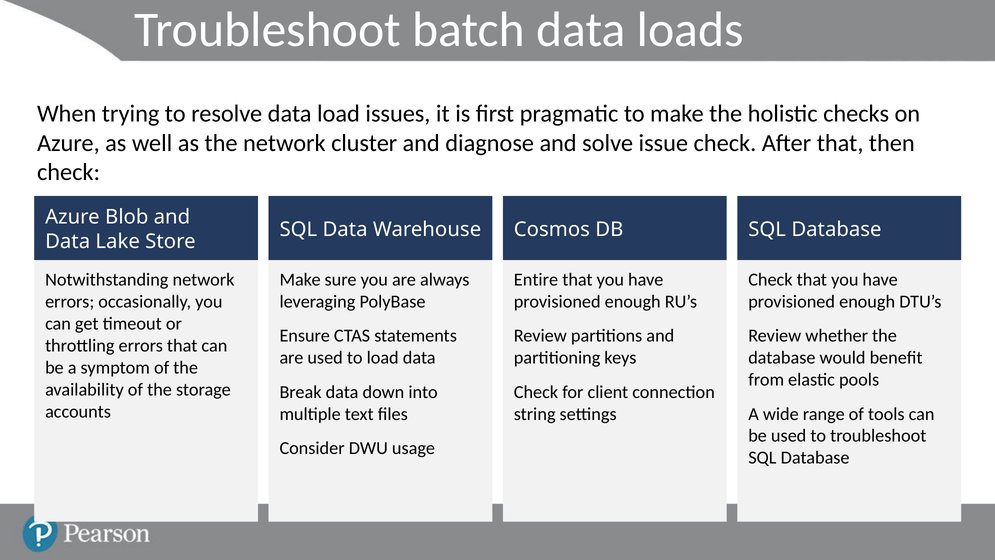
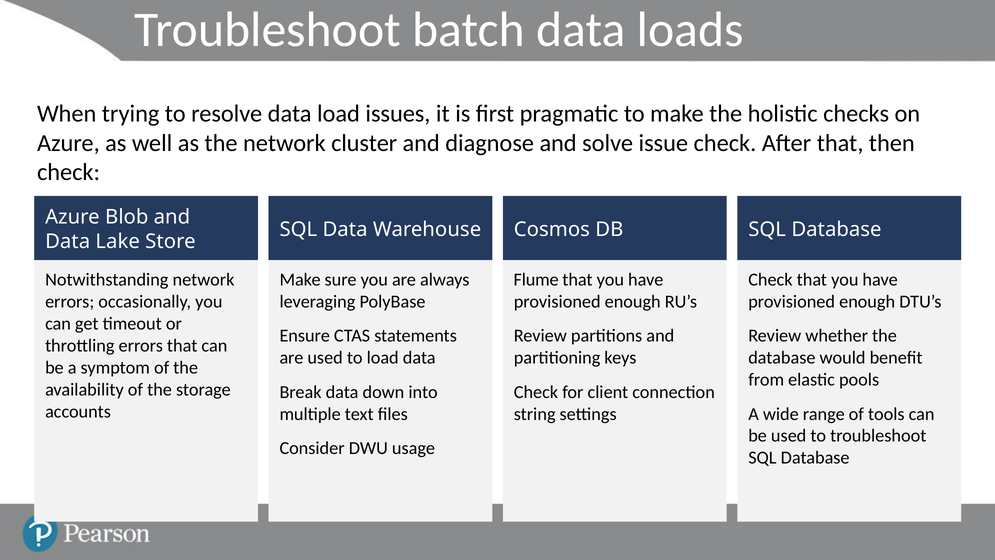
Entire: Entire -> Flume (536, 280)
